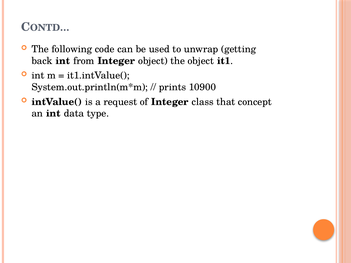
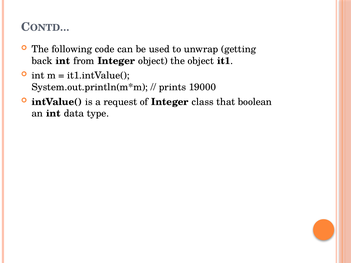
10900: 10900 -> 19000 (202, 87)
concept: concept -> boolean (255, 102)
